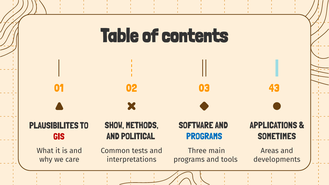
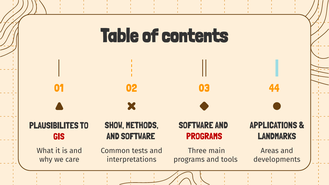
43: 43 -> 44 (274, 88)
AND POLITICAL: POLITICAL -> SOFTWARE (138, 136)
PROGRAMS colour: blue -> red (204, 136)
SOMETIMES: SOMETIMES -> LANDMARKS (277, 136)
